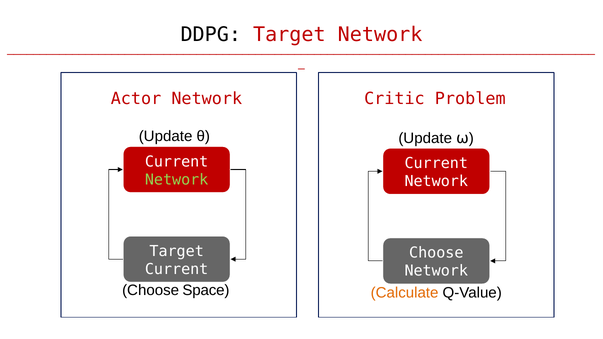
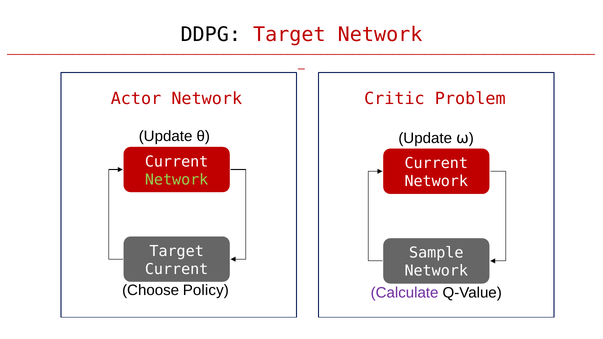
Choose: Choose -> Sample (436, 253)
Space: Space -> Policy (206, 291)
Calculate colour: orange -> purple (405, 293)
